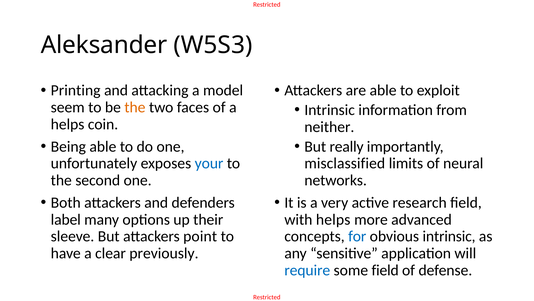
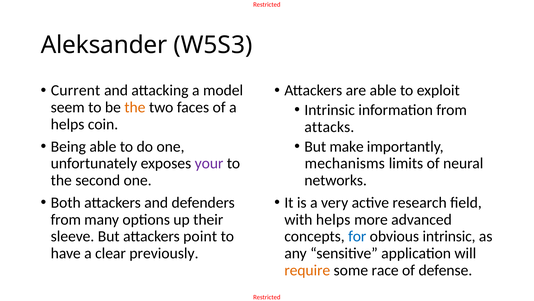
Printing: Printing -> Current (76, 90)
neither: neither -> attacks (329, 127)
really: really -> make (347, 146)
your colour: blue -> purple (209, 163)
misclassified: misclassified -> mechanisms (345, 163)
label: label -> from (66, 219)
require colour: blue -> orange (307, 270)
some field: field -> race (385, 270)
